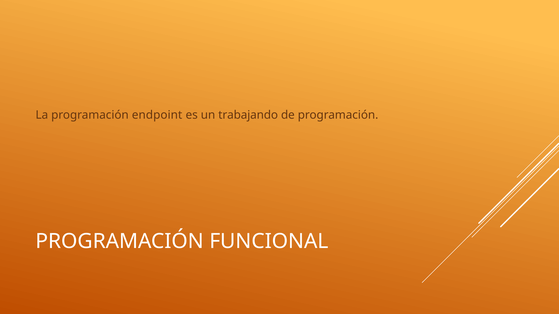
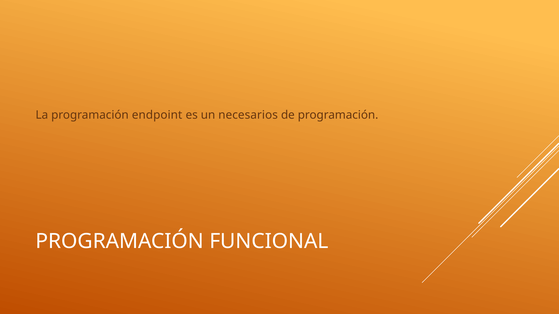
trabajando: trabajando -> necesarios (248, 115)
